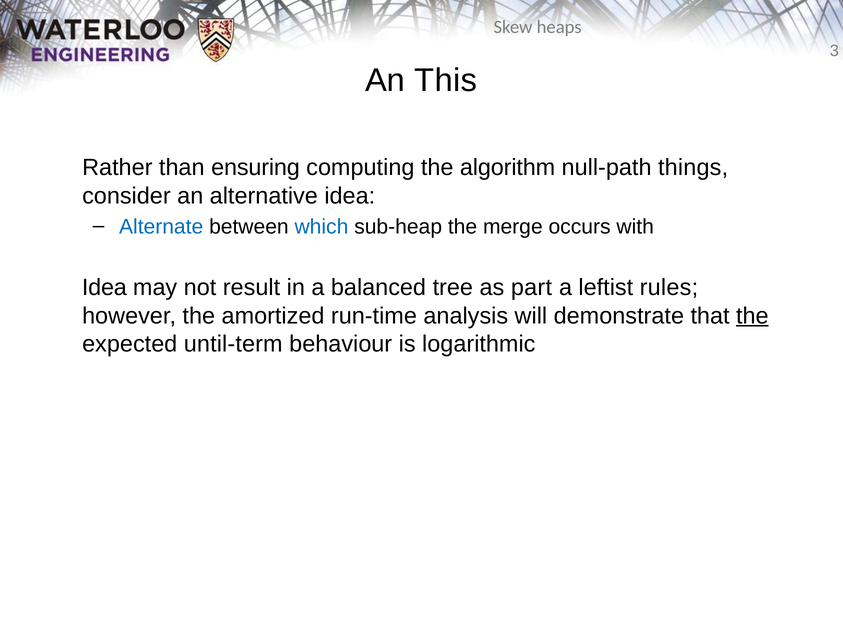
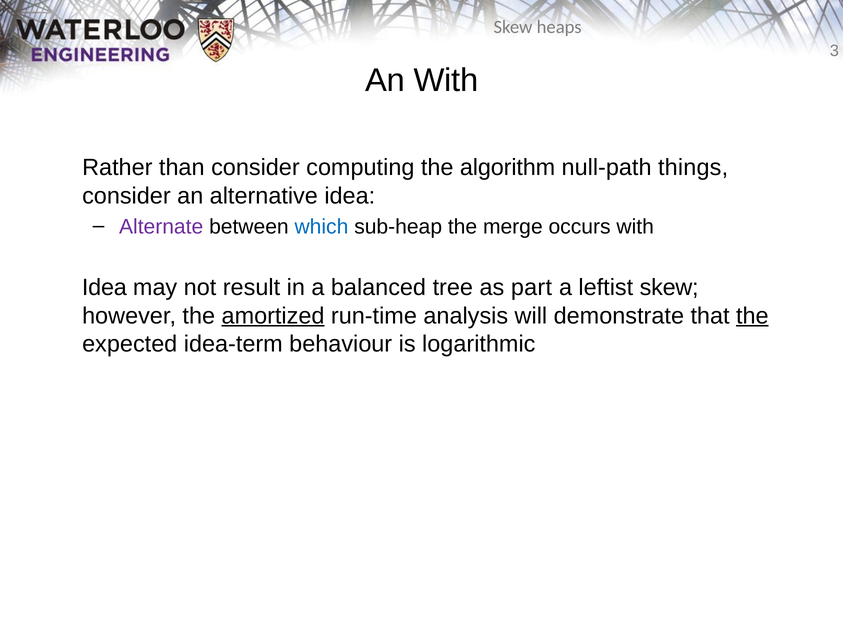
An This: This -> With (446, 80)
than ensuring: ensuring -> consider (255, 167)
Alternate colour: blue -> purple (161, 226)
leftist rules: rules -> skew (669, 287)
amortized underline: none -> present (273, 315)
until-term: until-term -> idea-term (233, 344)
